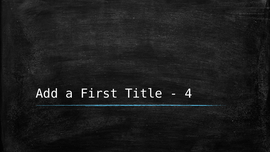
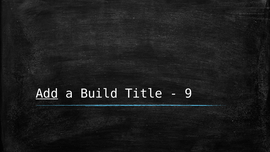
Add underline: none -> present (47, 93)
First: First -> Build (99, 93)
4: 4 -> 9 (188, 93)
